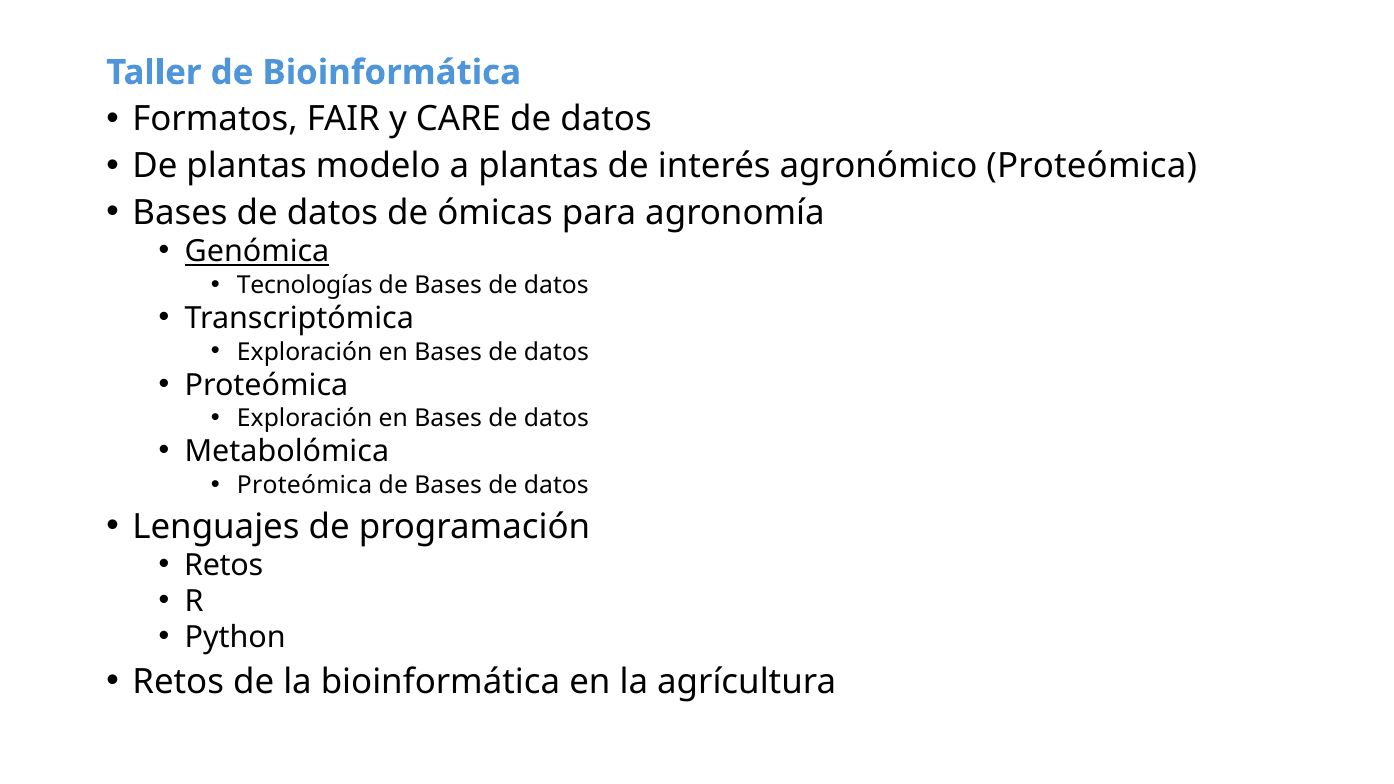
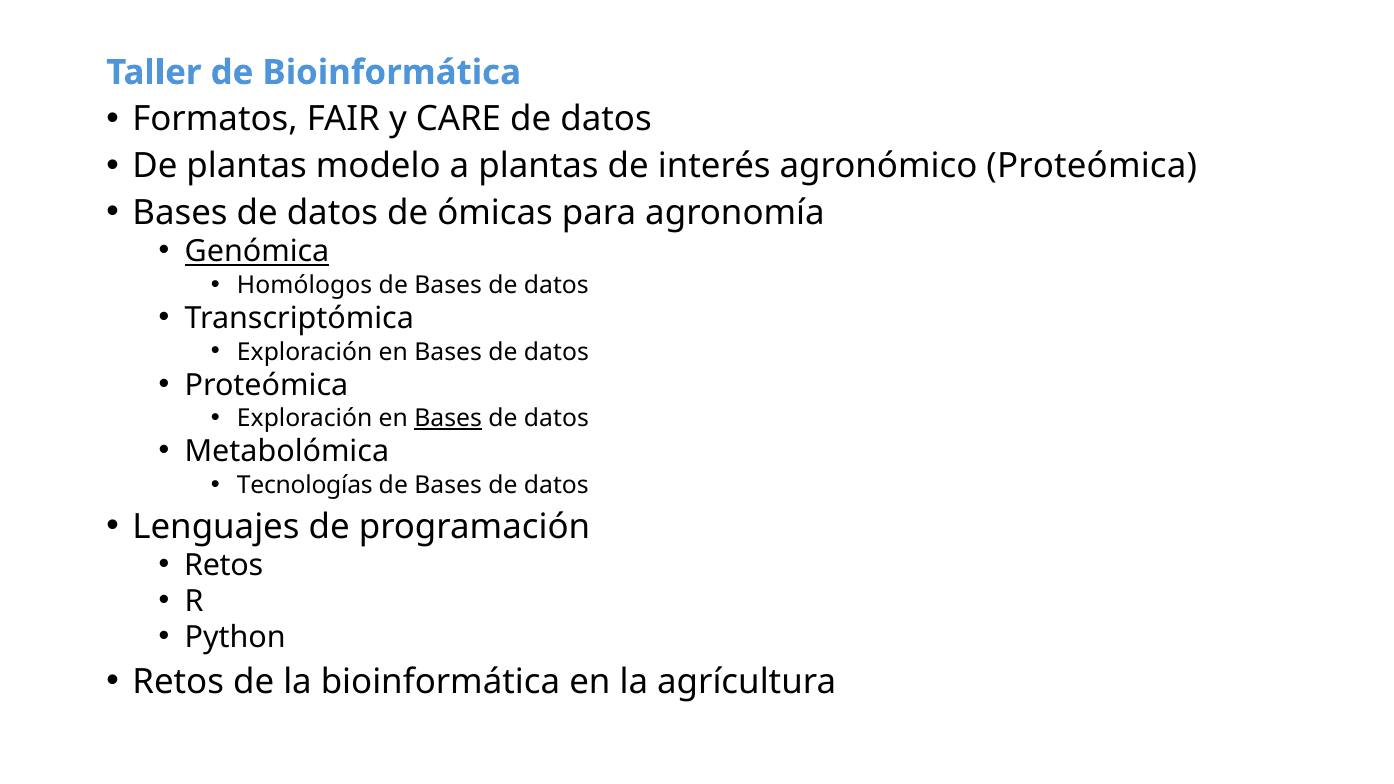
Tecnologías: Tecnologías -> Homólogos (305, 285)
Bases underline: none -> present (448, 419)
Proteómica: Proteómica -> Tecnologías (305, 485)
